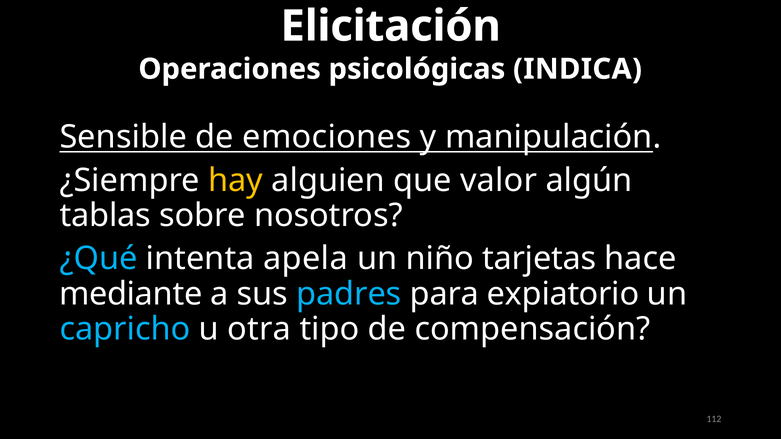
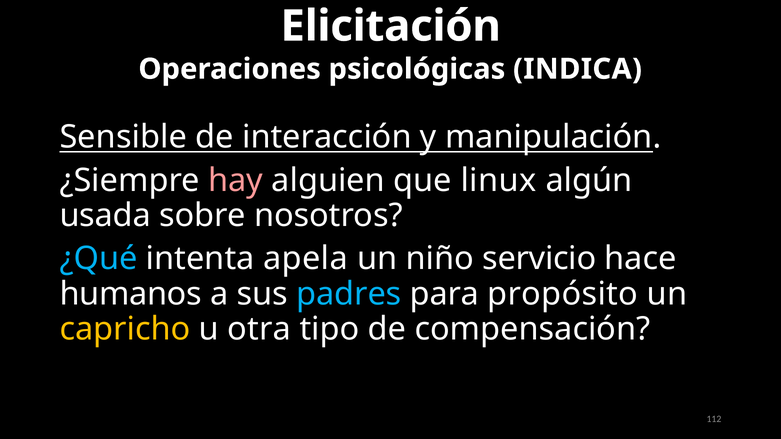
emociones: emociones -> interacción (327, 137)
hay colour: yellow -> pink (236, 180)
valor: valor -> linux (498, 180)
tablas: tablas -> usada (105, 216)
tarjetas: tarjetas -> servicio (539, 259)
mediante: mediante -> humanos (131, 294)
expiatorio: expiatorio -> propósito (563, 294)
capricho colour: light blue -> yellow (125, 329)
